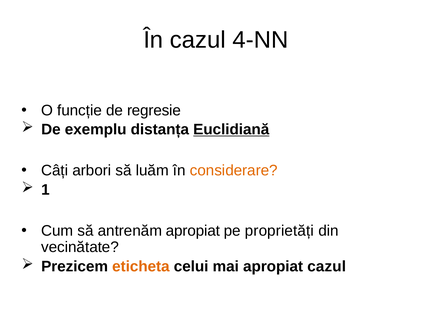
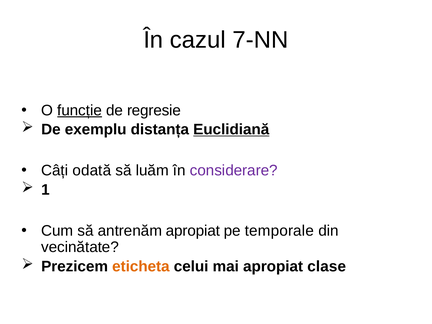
4-NN: 4-NN -> 7-NN (260, 40)
funcție underline: none -> present (80, 110)
arbori: arbori -> odată (92, 171)
considerare colour: orange -> purple (234, 171)
proprietăți: proprietăți -> temporale (279, 231)
apropiat cazul: cazul -> clase (327, 266)
